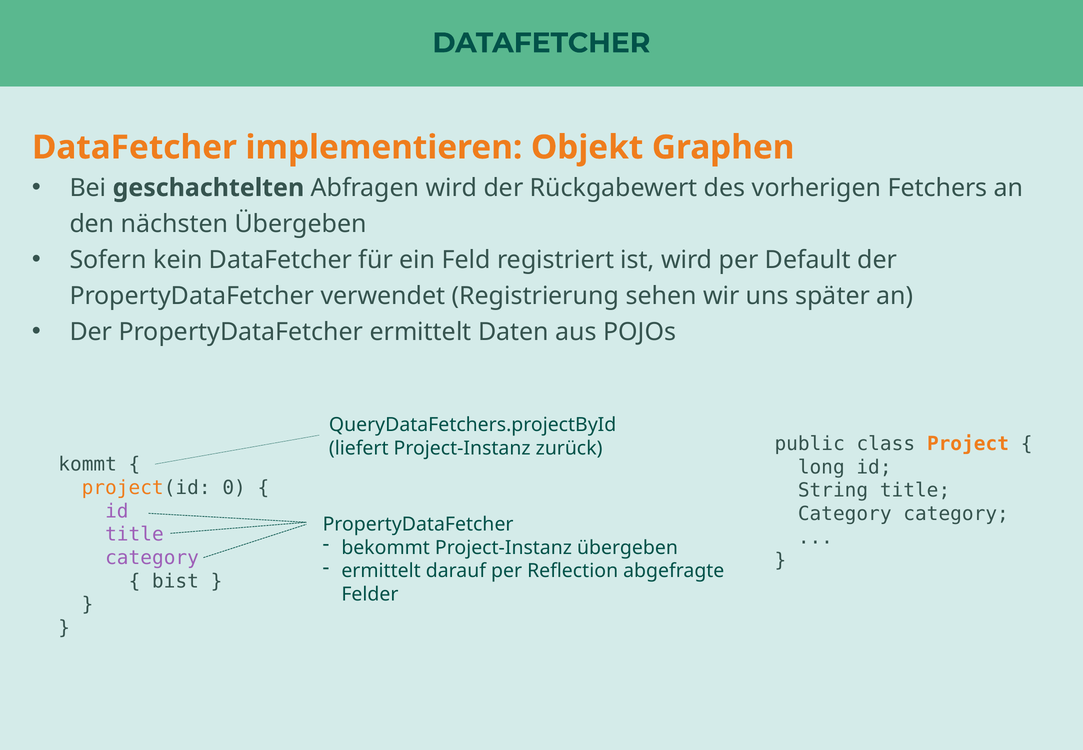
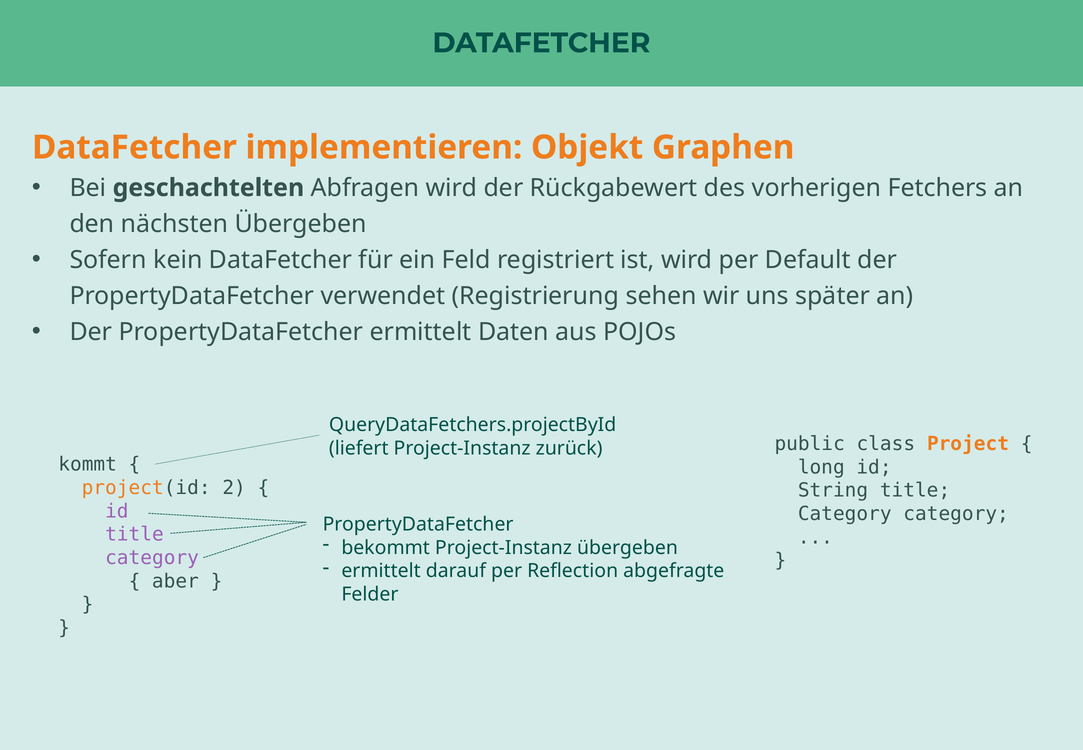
0: 0 -> 2 (234, 488)
bist: bist -> aber (175, 581)
